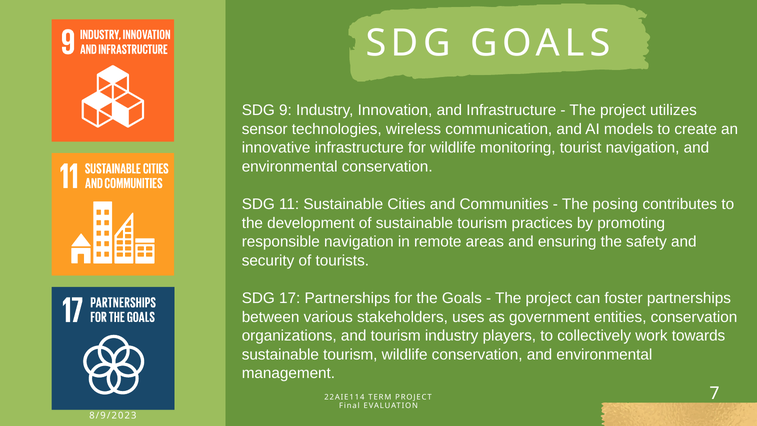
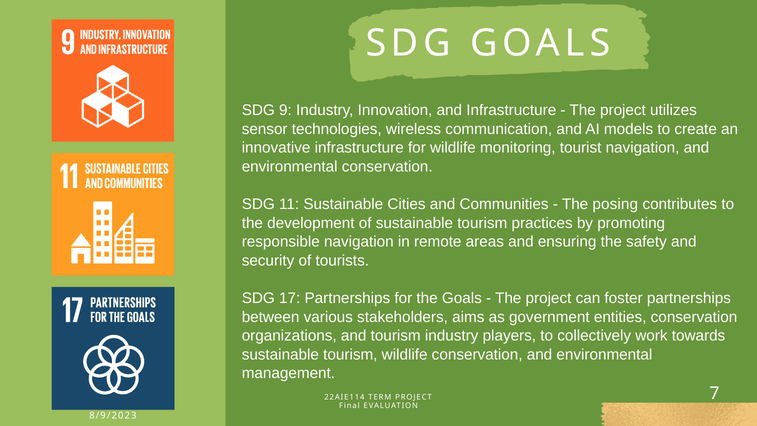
uses: uses -> aims (468, 317)
